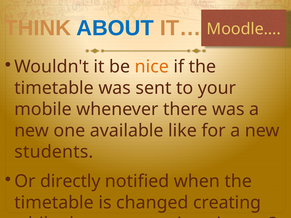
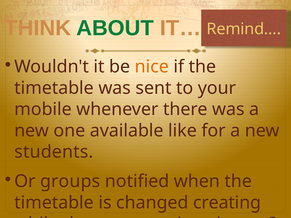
ABOUT colour: blue -> green (115, 28)
Moodle…: Moodle… -> Remind… (244, 29)
directly: directly -> groups (70, 181)
